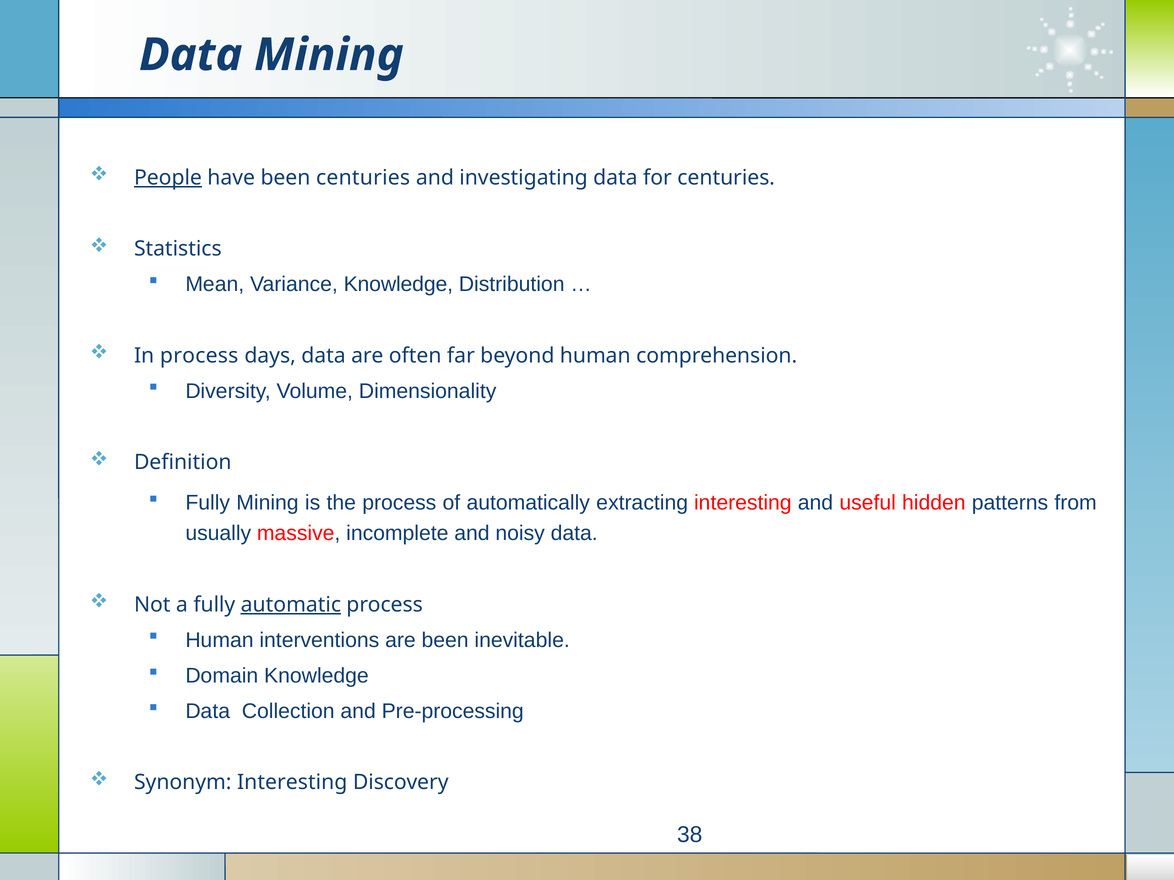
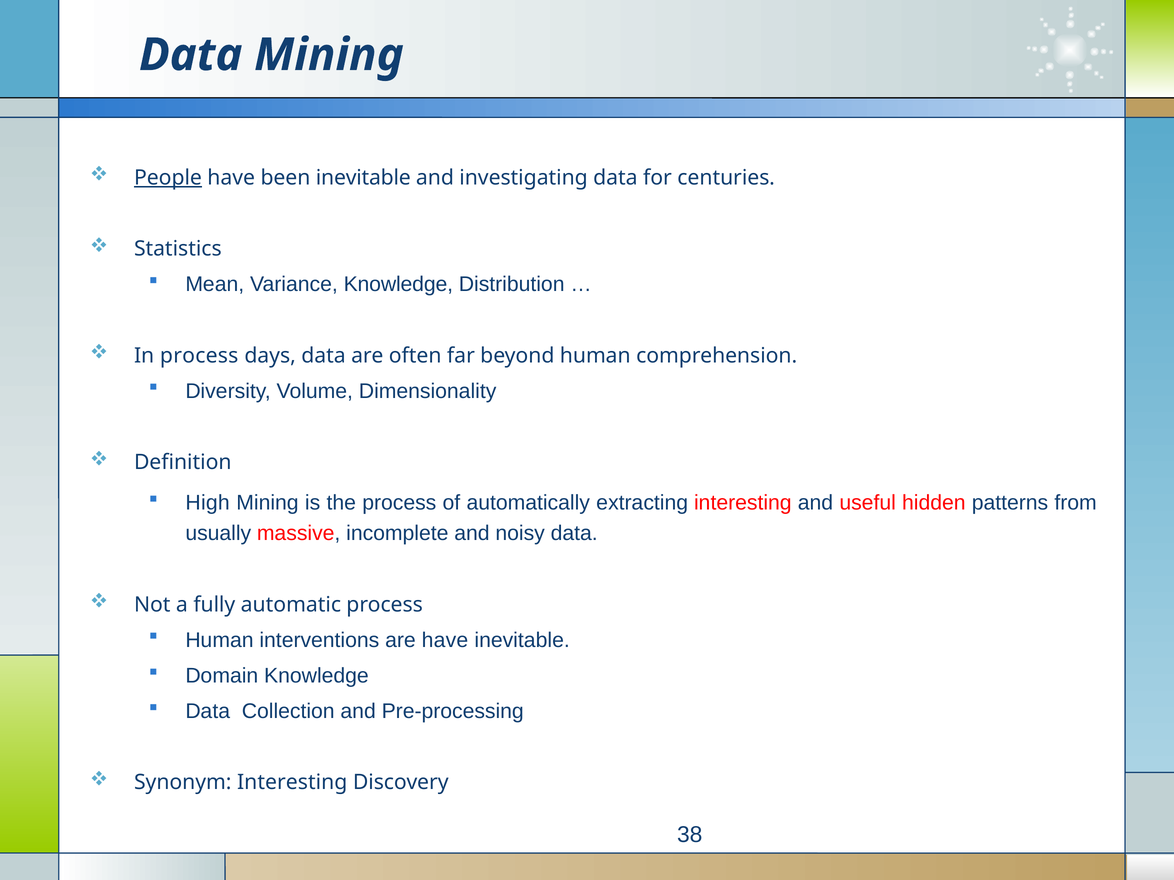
been centuries: centuries -> inevitable (363, 178)
Fully: Fully -> High (208, 503)
automatic underline: present -> none (291, 605)
are been: been -> have (445, 641)
